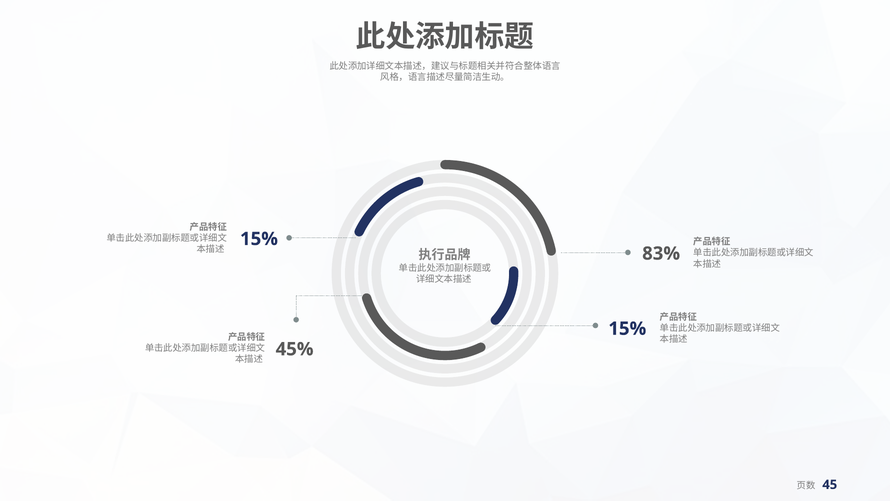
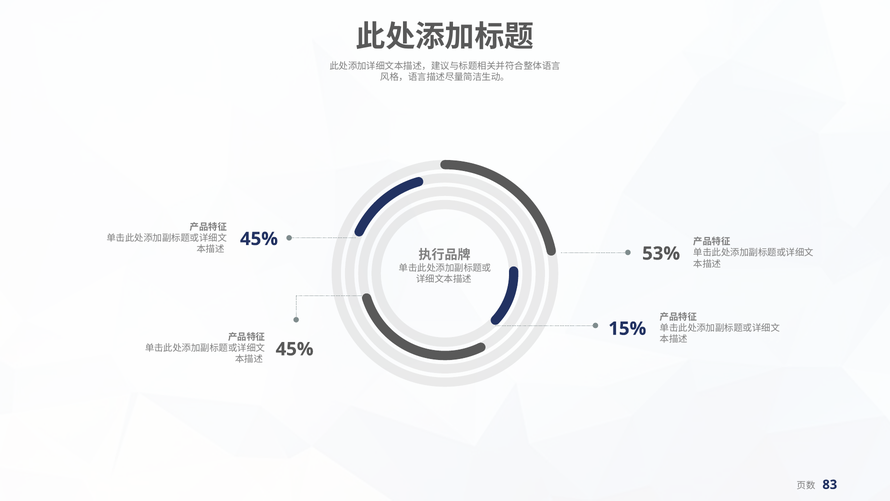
15%: 15% -> 45% (259, 239)
83%: 83% -> 53% (661, 253)
45: 45 -> 83 (830, 484)
